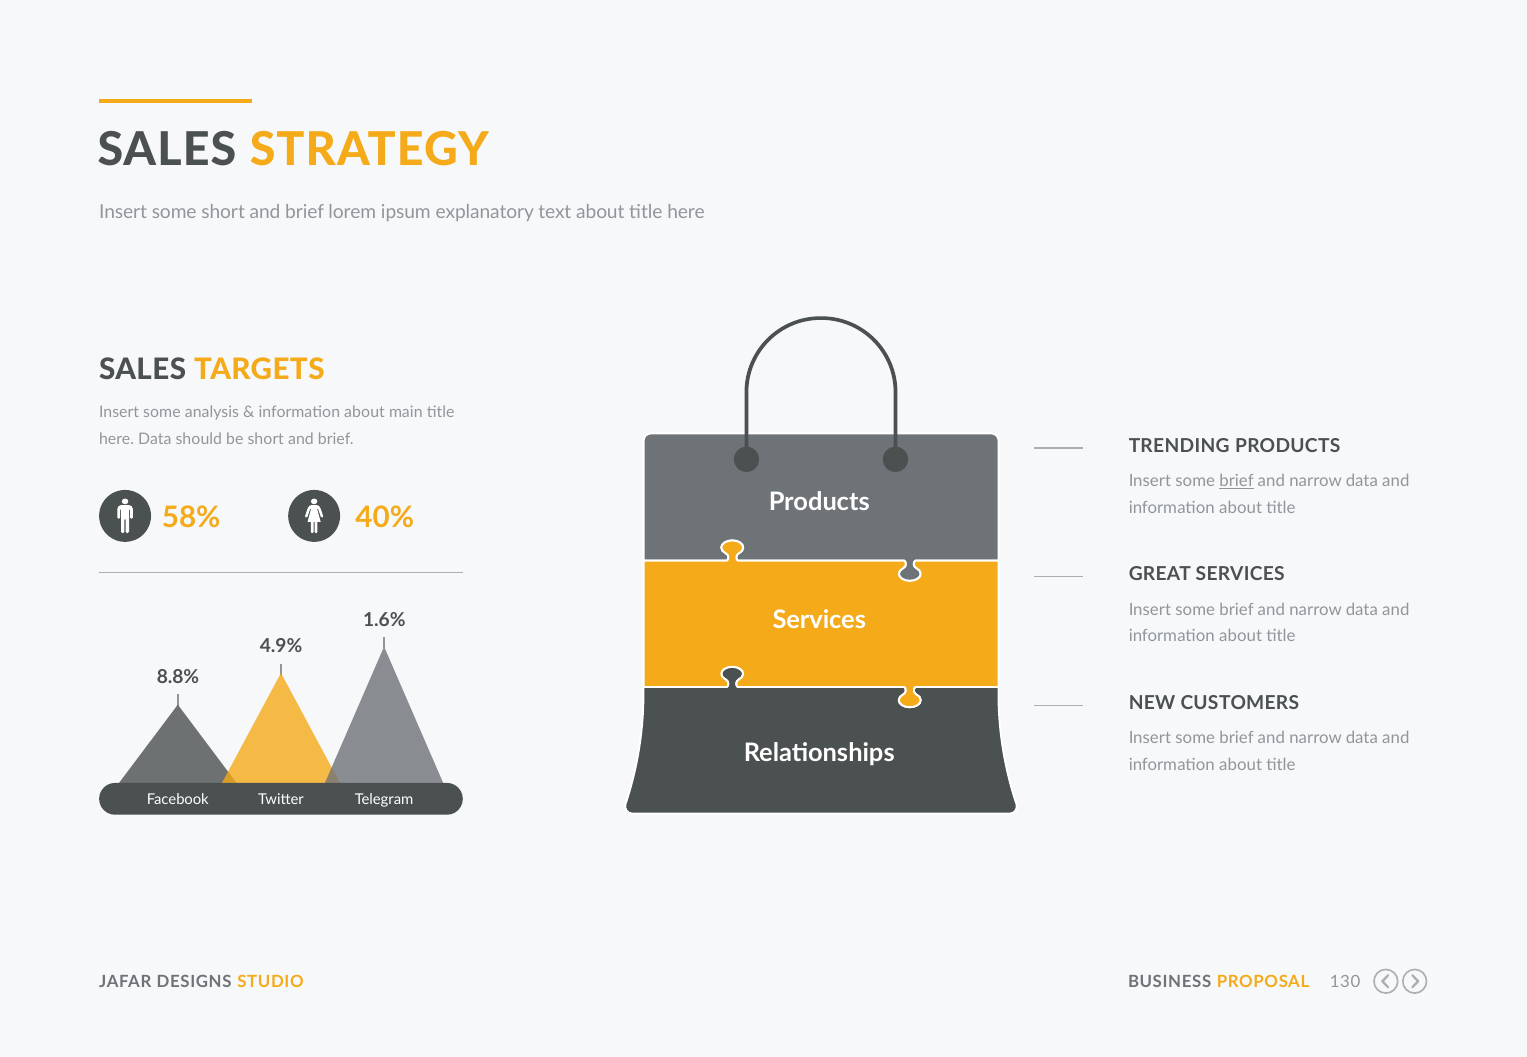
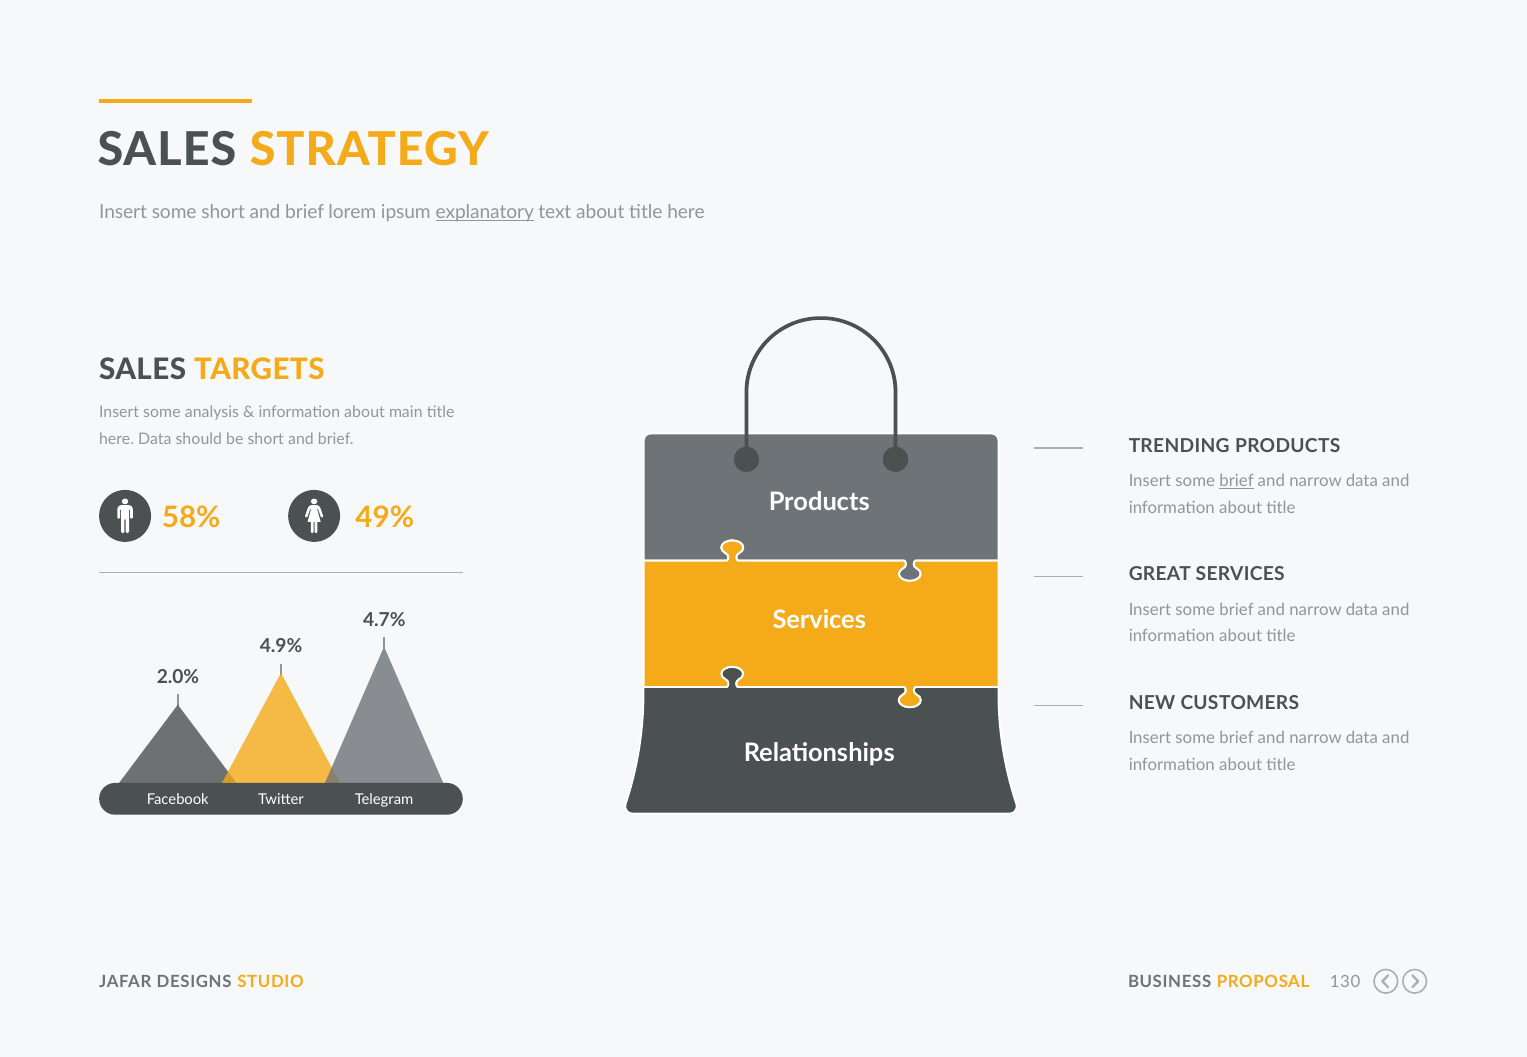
explanatory underline: none -> present (485, 212)
40%: 40% -> 49% (385, 518)
1.6%: 1.6% -> 4.7% (384, 620)
8.8%: 8.8% -> 2.0% (178, 678)
